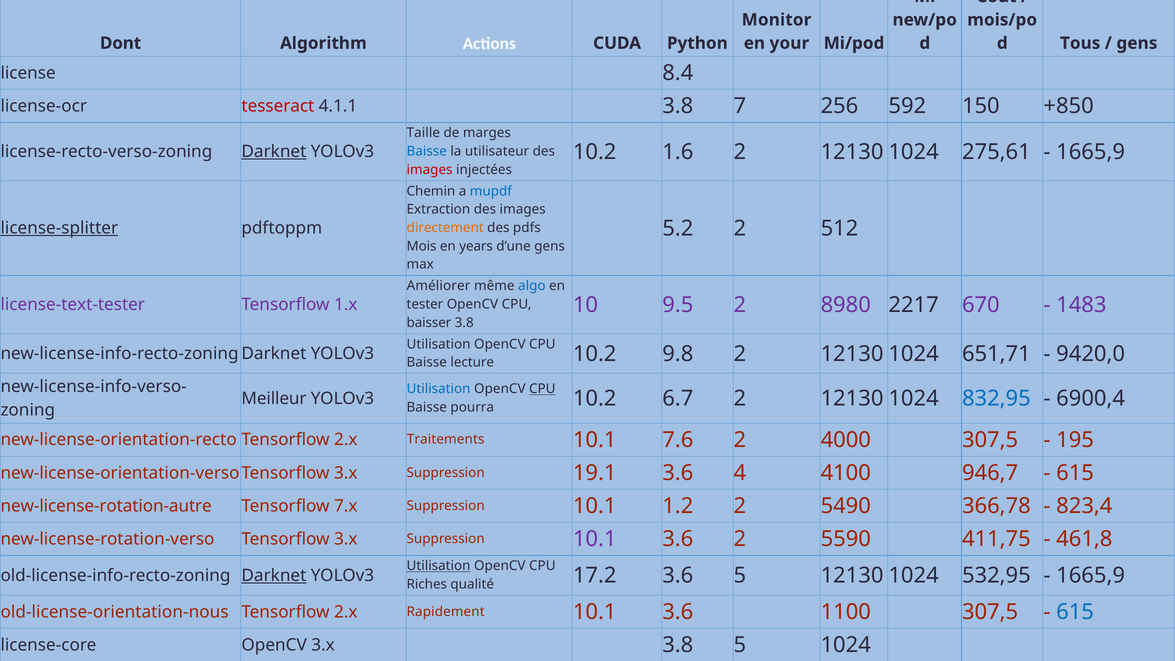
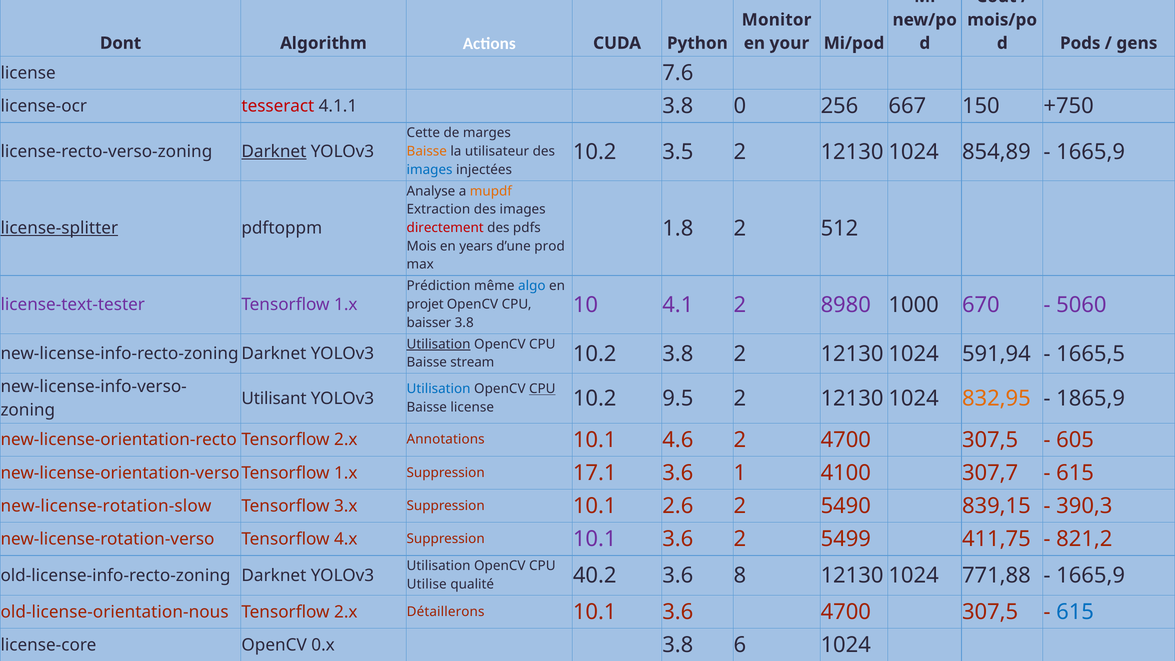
Tous: Tous -> Pods (1080, 43)
8.4: 8.4 -> 7.6 (678, 73)
7: 7 -> 0 (740, 106)
592: 592 -> 667 (907, 106)
+850: +850 -> +750 (1069, 106)
Taille: Taille -> Cette (423, 133)
1.6: 1.6 -> 3.5 (678, 152)
275,61: 275,61 -> 854,89 (996, 152)
Baisse colour: blue -> orange (427, 151)
images colour: red -> blue (430, 170)
Chemin: Chemin -> Analyse (431, 191)
mupdf colour: blue -> orange (491, 191)
5.2: 5.2 -> 1.8 (678, 228)
directement colour: orange -> red (445, 228)
d’une gens: gens -> prod (550, 246)
Améliorer: Améliorer -> Prédiction (439, 286)
9.5: 9.5 -> 4.1 (678, 305)
2217: 2217 -> 1000 (914, 305)
1483: 1483 -> 5060 (1081, 305)
tester: tester -> projet (425, 304)
Utilisation underline: none -> present (439, 344)
lecture: lecture -> stream (472, 362)
10.2 9.8: 9.8 -> 3.8 (678, 354)
651,71: 651,71 -> 591,94 (996, 354)
9420,0: 9420,0 -> 1665,5 (1091, 354)
Meilleur: Meilleur -> Utilisant (274, 398)
Baisse pourra: pourra -> license (472, 407)
6.7: 6.7 -> 9.5 (678, 399)
832,95 colour: blue -> orange (996, 399)
6900,4: 6900,4 -> 1865,9 (1091, 399)
Traitements: Traitements -> Annotations (446, 440)
7.6: 7.6 -> 4.6 (678, 440)
2 4000: 4000 -> 4700 (846, 440)
195: 195 -> 605 (1075, 440)
3.x: 3.x -> 1.x (346, 473)
19.1: 19.1 -> 17.1 (595, 473)
4: 4 -> 1 (740, 473)
946,7: 946,7 -> 307,7 (990, 473)
new-license-rotation-autre: new-license-rotation-autre -> new-license-rotation-slow (106, 506)
7.x: 7.x -> 3.x (346, 506)
1.2: 1.2 -> 2.6 (678, 506)
366,78: 366,78 -> 839,15 (996, 506)
823,4: 823,4 -> 390,3 (1084, 506)
Tensorflow 3.x: 3.x -> 4.x (346, 539)
5590: 5590 -> 5499 (846, 539)
461,8: 461,8 -> 821,2 (1084, 539)
Utilisation underline: present -> none (439, 566)
Darknet underline: present -> none (274, 575)
Riches: Riches -> Utilise (427, 584)
17.2: 17.2 -> 40.2 (595, 576)
3.6 5: 5 -> 8 (740, 576)
532,95: 532,95 -> 771,88 (996, 576)
Rapidement: Rapidement -> Détaillerons (446, 612)
3.6 1100: 1100 -> 4700 (846, 612)
OpenCV 3.x: 3.x -> 0.x (323, 645)
3.8 5: 5 -> 6 (740, 645)
